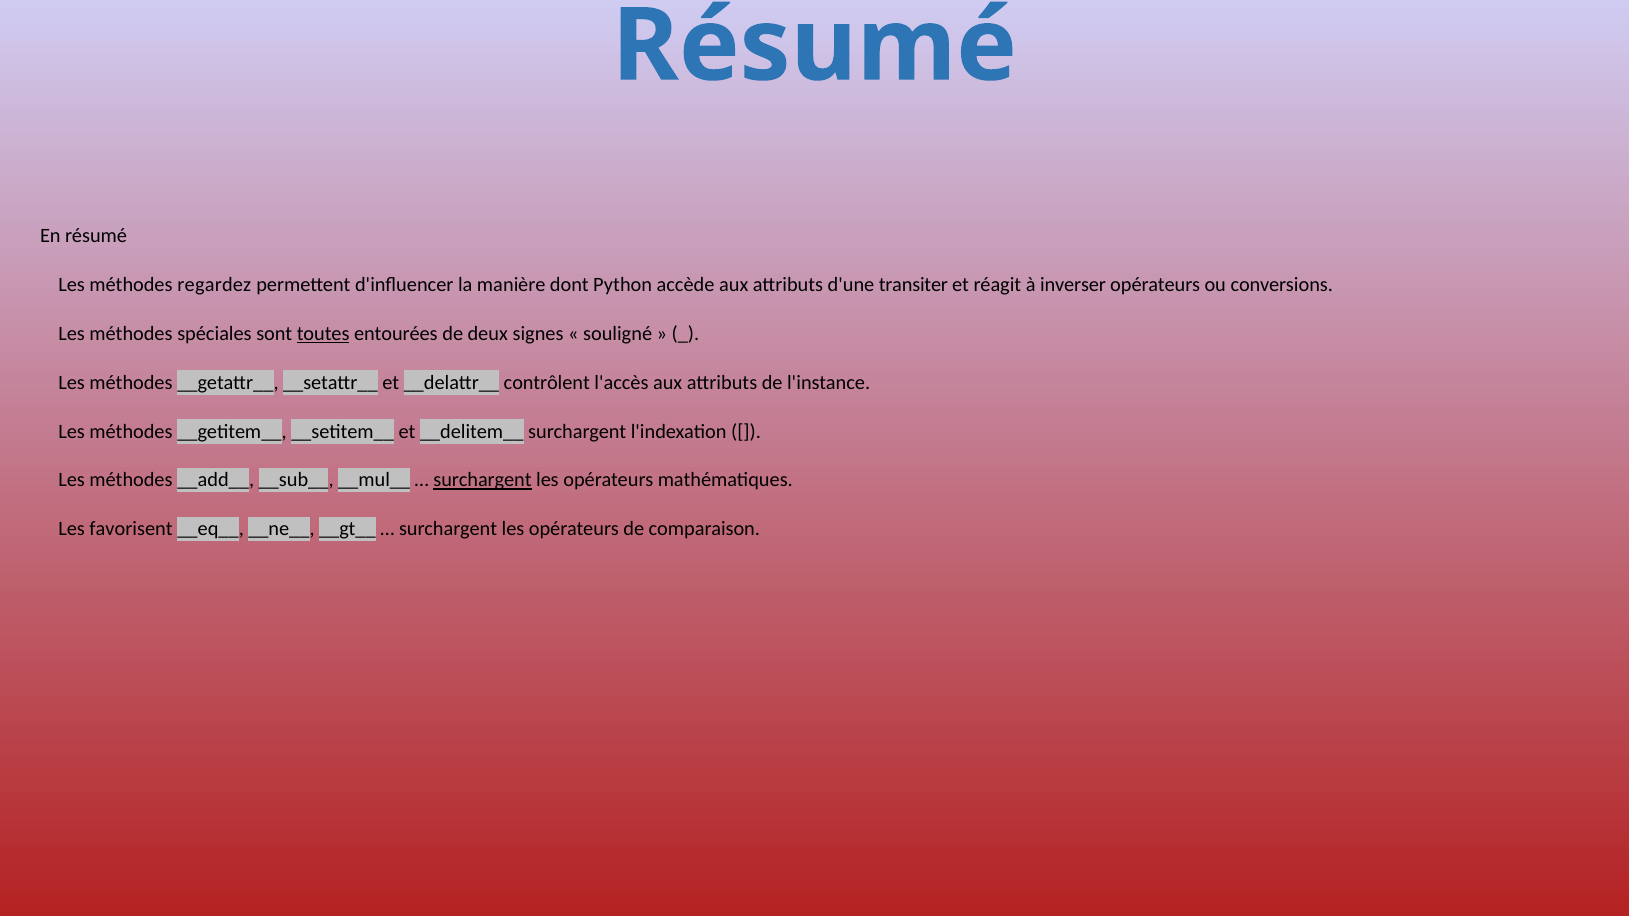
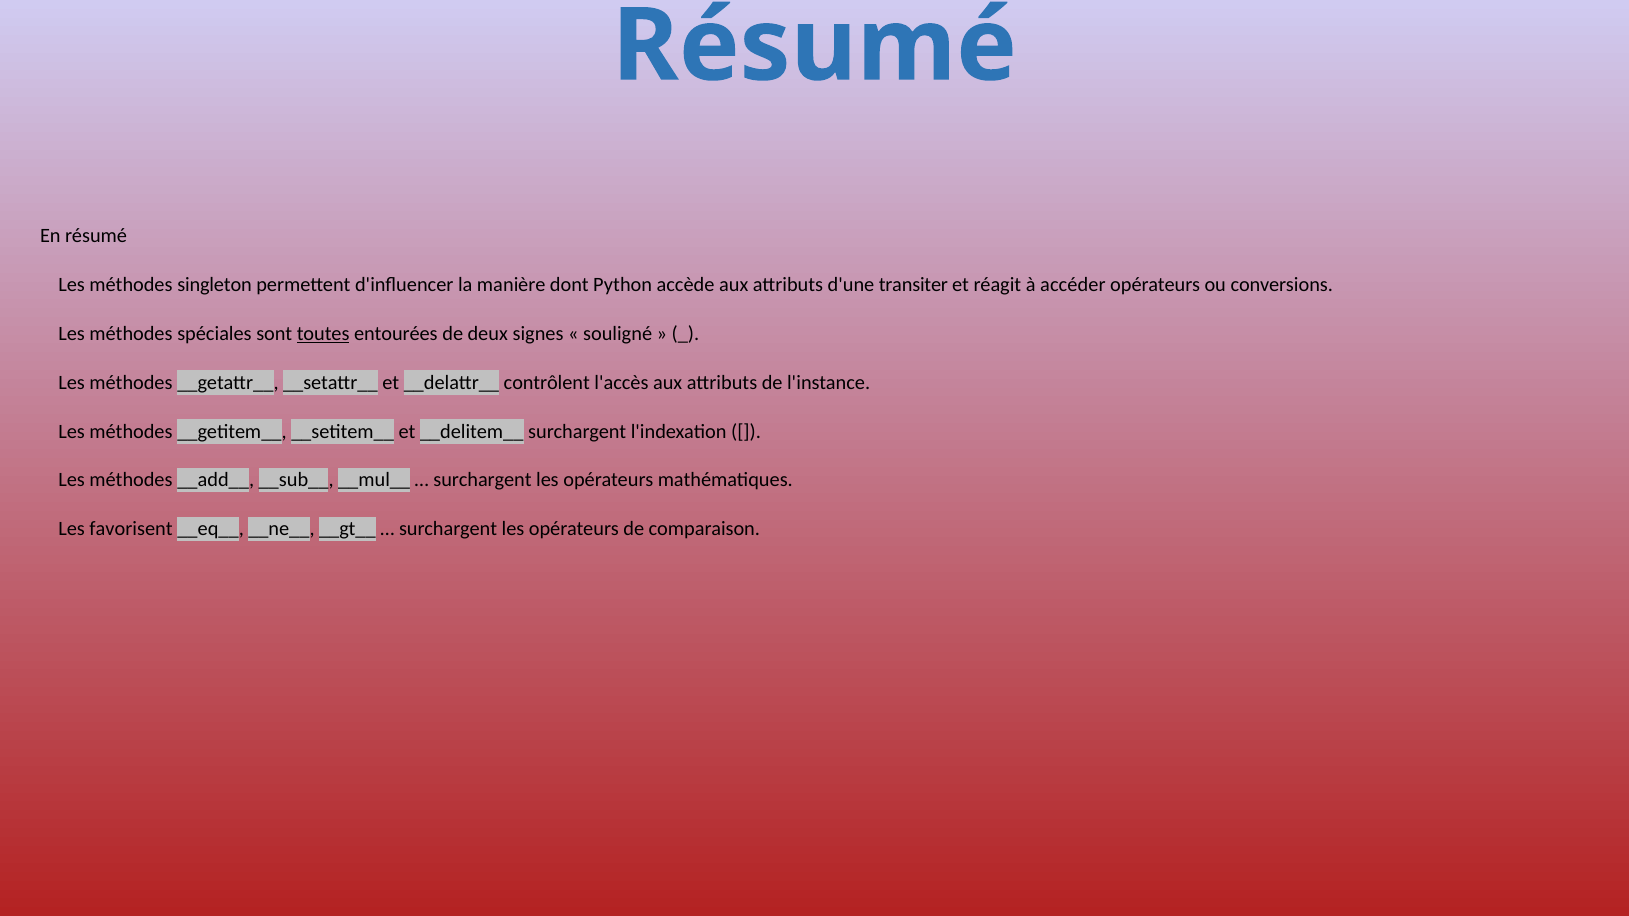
regardez: regardez -> singleton (215, 285)
inverser: inverser -> accéder (1073, 285)
surchargent underline: present -> none (483, 480)
